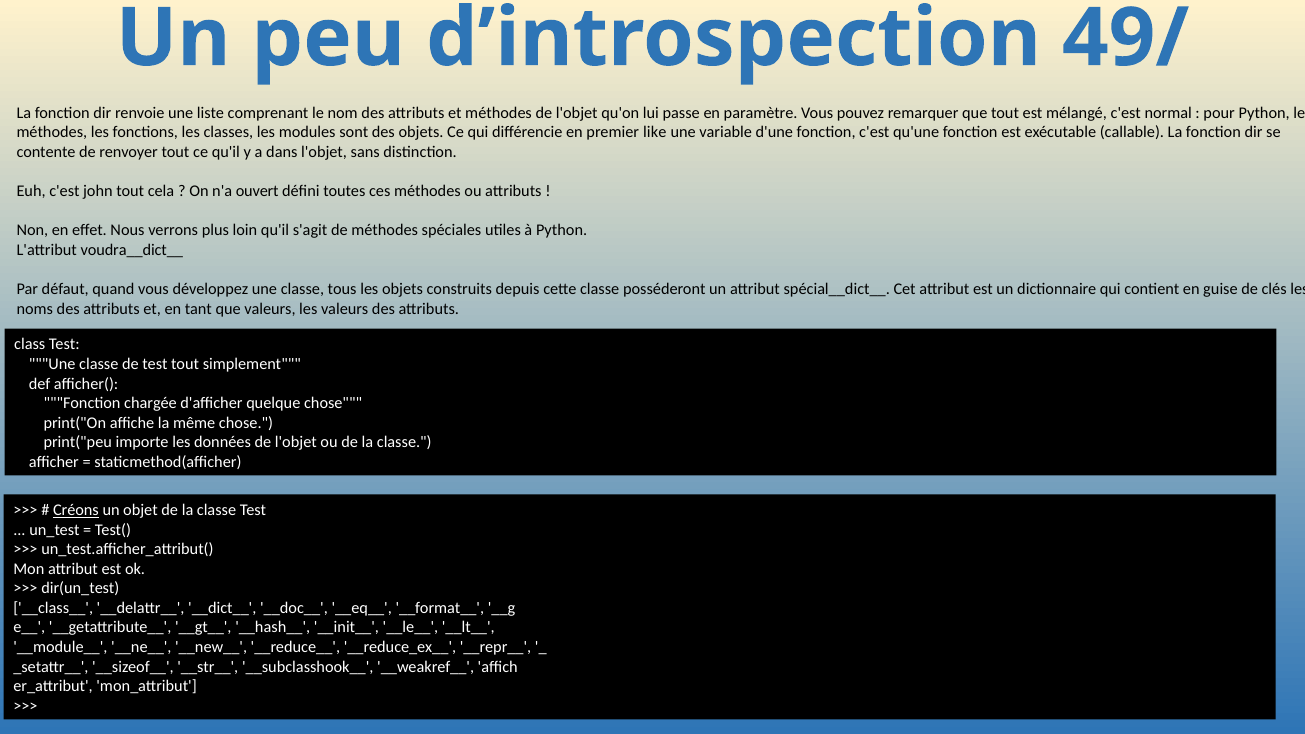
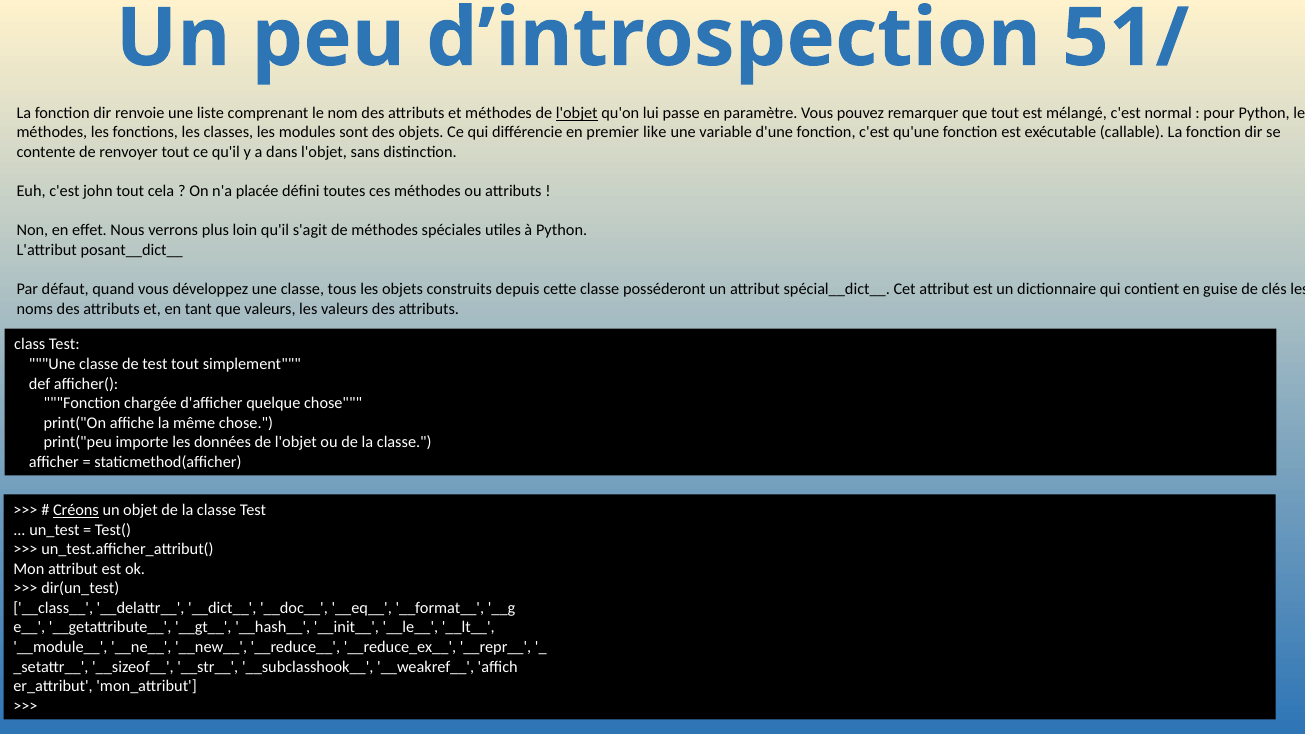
49/: 49/ -> 51/ (1126, 38)
l'objet underline: none -> present (577, 113)
ouvert: ouvert -> placée (257, 191)
voudra__dict__: voudra__dict__ -> posant__dict__ (132, 250)
